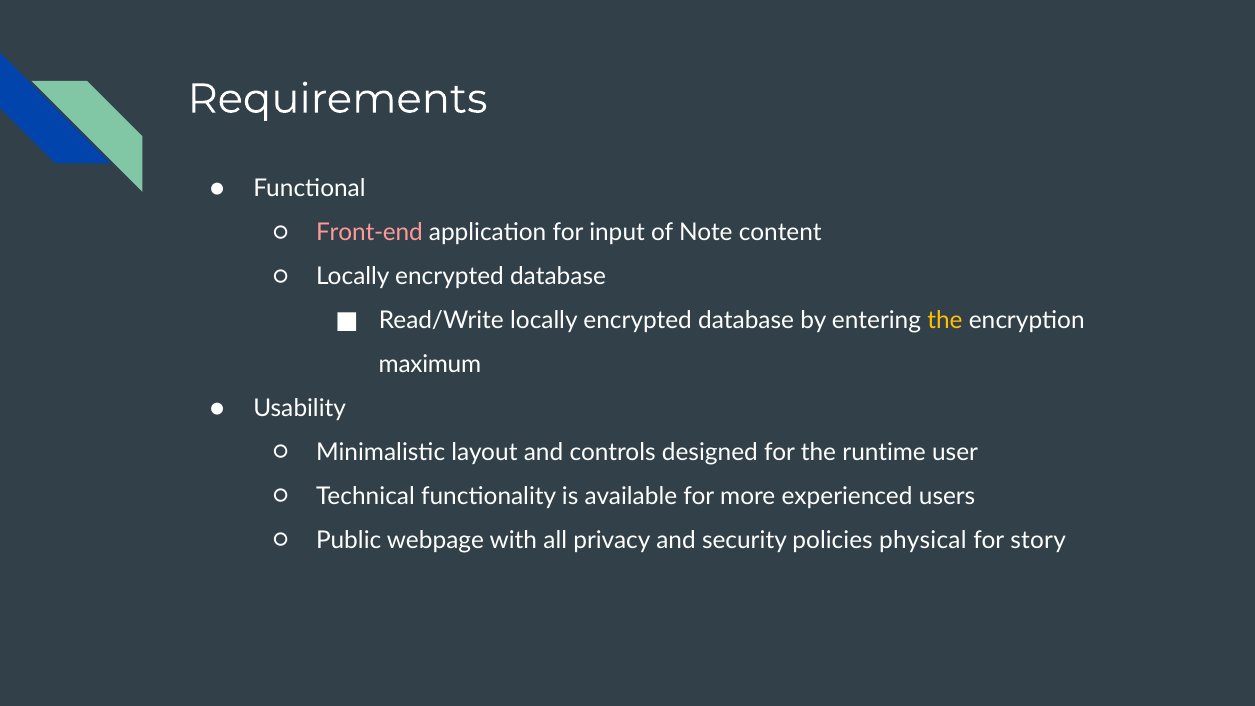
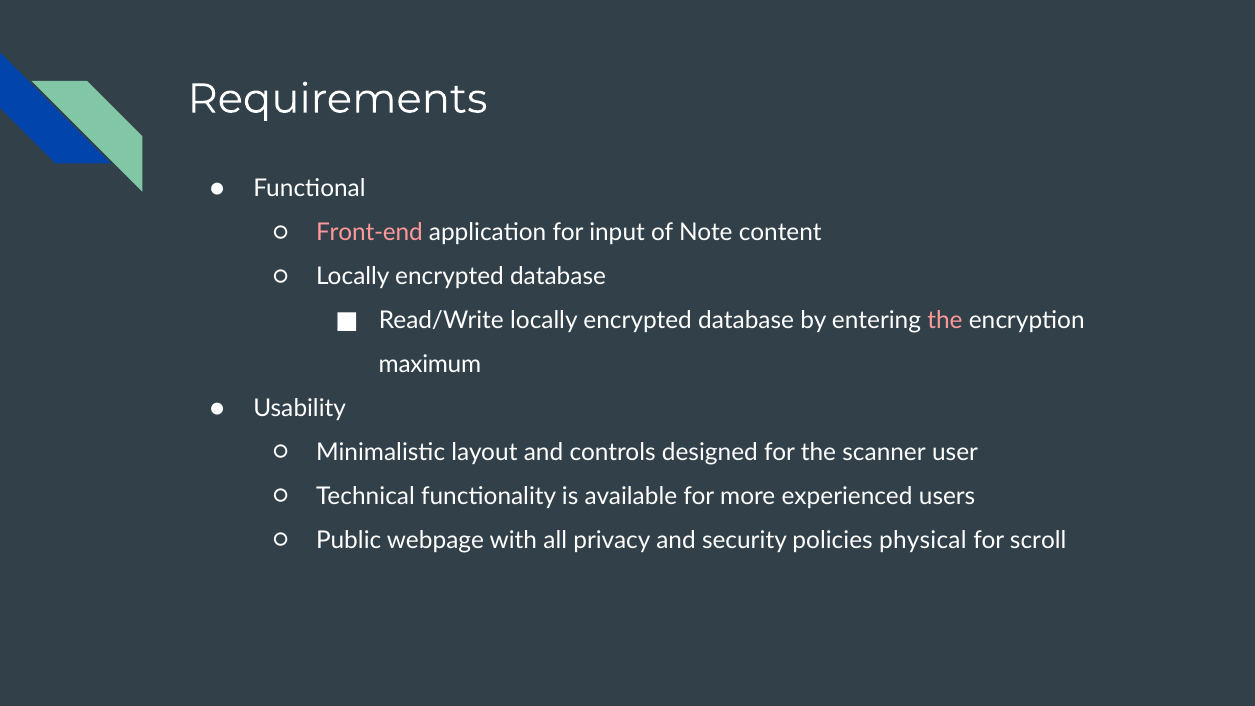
the colour: yellow -> pink (945, 320)
runtime: runtime -> scanner (884, 452)
story: story -> scroll (1038, 540)
